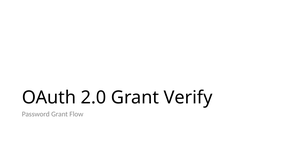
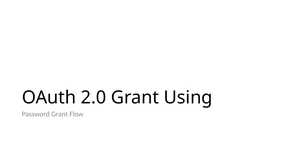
Verify: Verify -> Using (188, 97)
